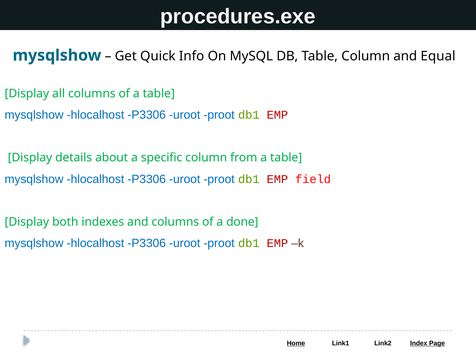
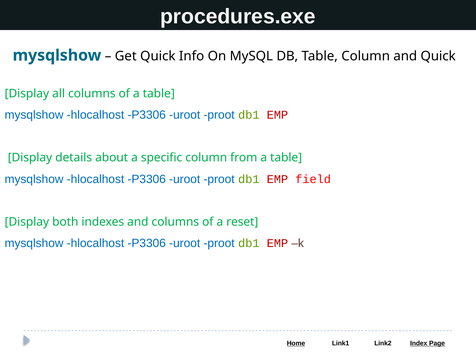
and Equal: Equal -> Quick (438, 56)
done: done -> reset (242, 222)
